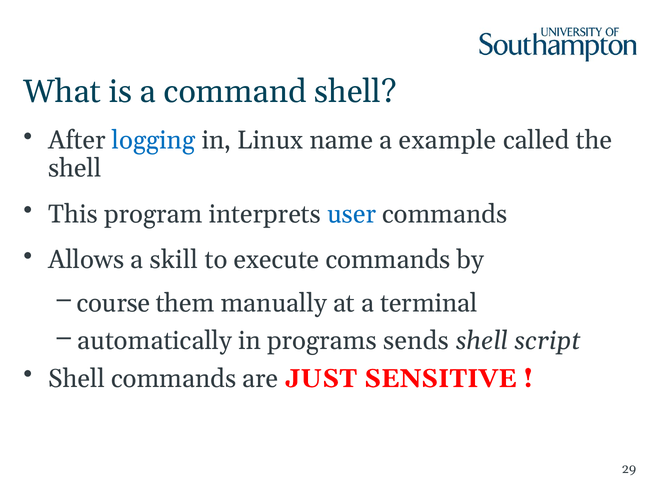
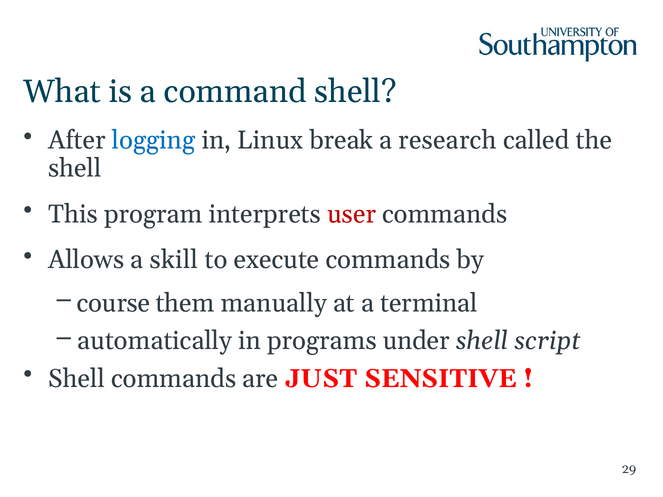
name: name -> break (341, 140)
example: example -> research (448, 140)
user colour: blue -> red (352, 214)
sends: sends -> under (416, 341)
